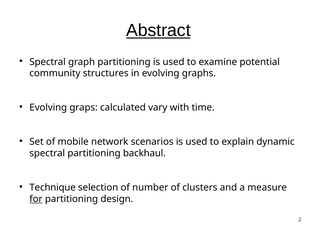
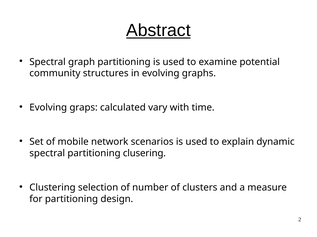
backhaul: backhaul -> clusering (144, 154)
Technique: Technique -> Clustering (53, 188)
for underline: present -> none (36, 200)
